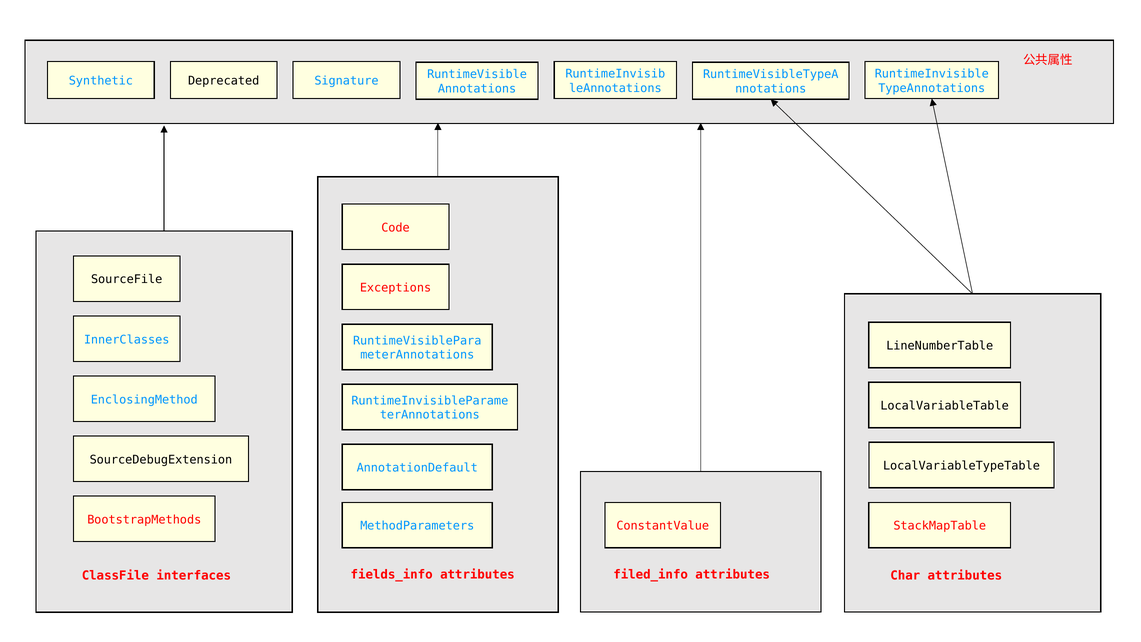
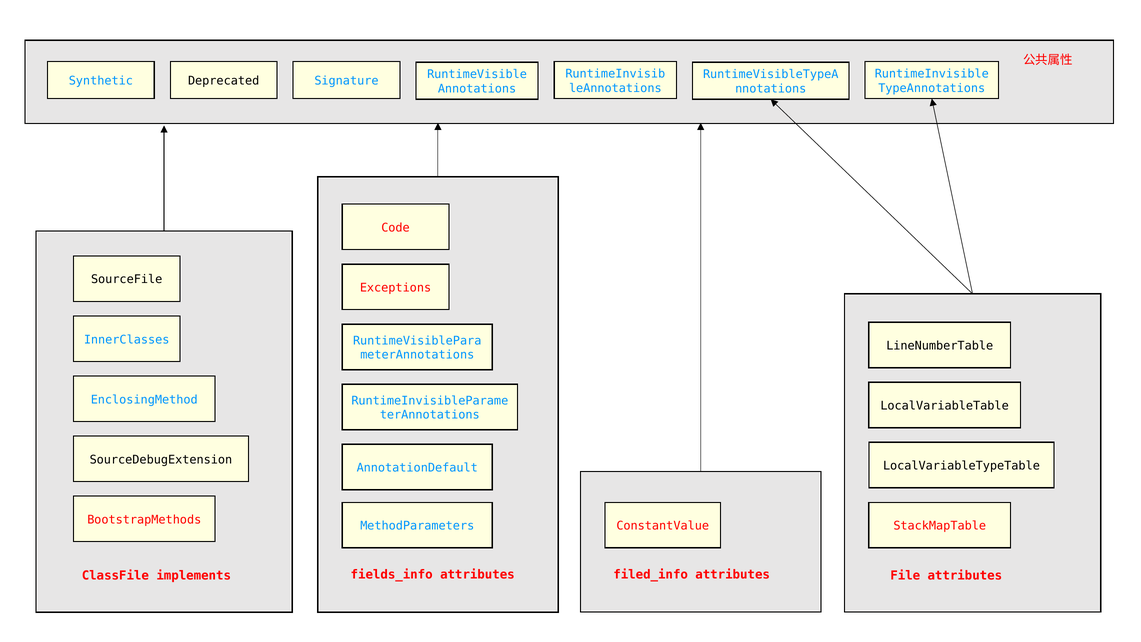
interfaces: interfaces -> implements (194, 575)
Char: Char -> File (905, 575)
